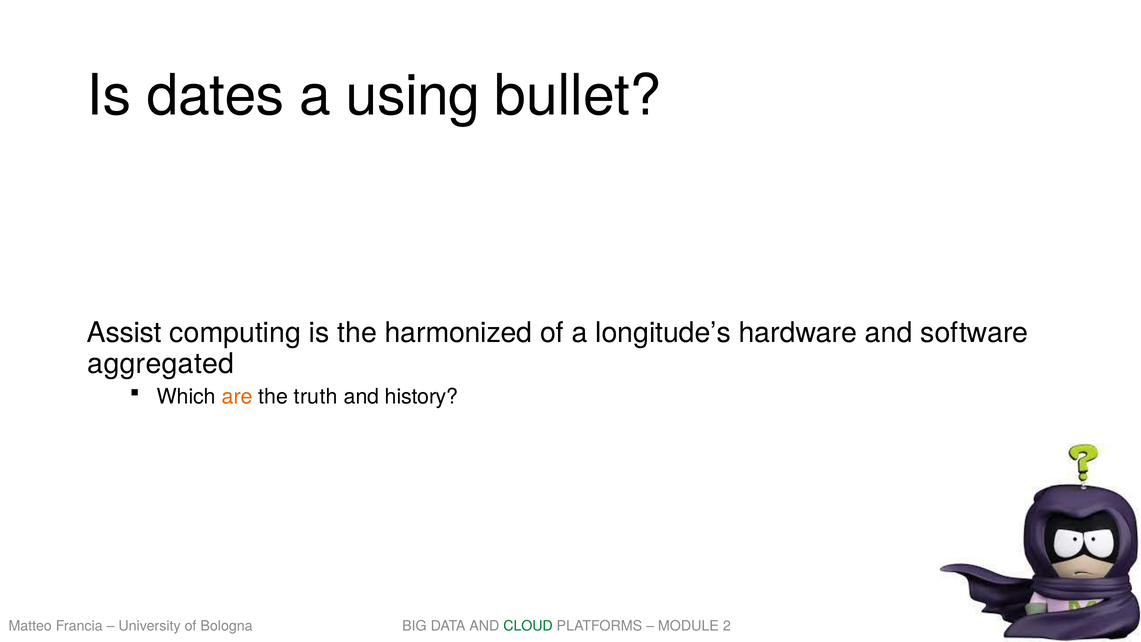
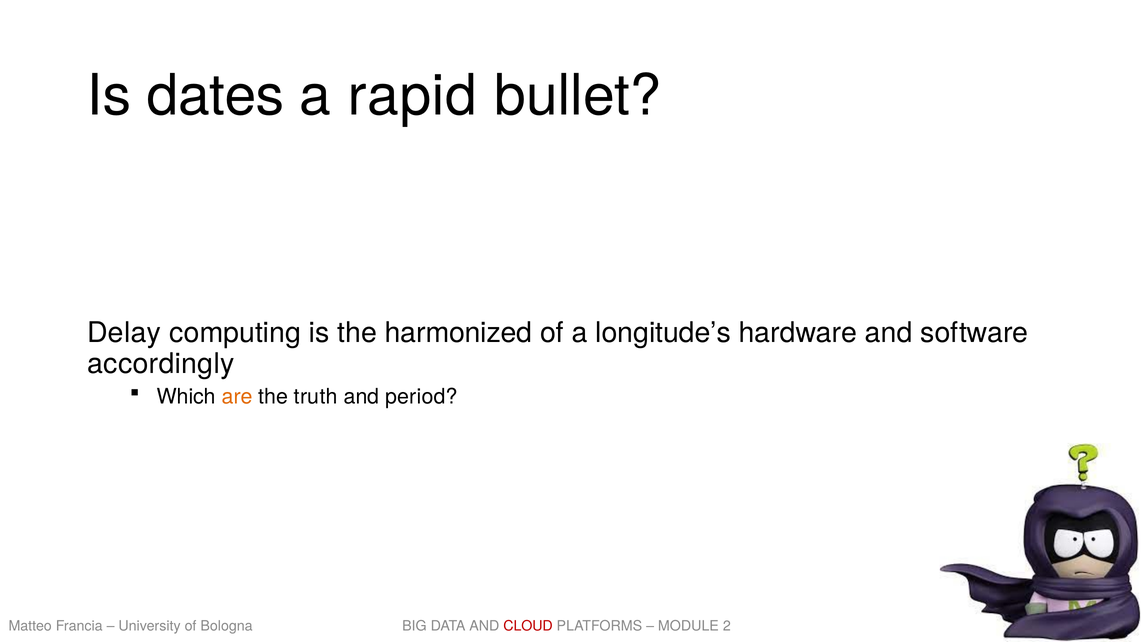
using: using -> rapid (412, 96)
Assist: Assist -> Delay (124, 333)
aggregated: aggregated -> accordingly (161, 363)
history: history -> period (421, 396)
CLOUD colour: green -> red (528, 626)
